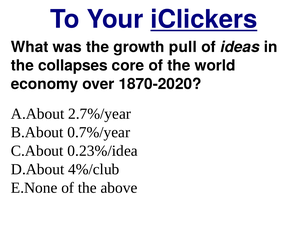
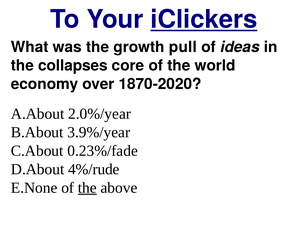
2.7%/year: 2.7%/year -> 2.0%/year (100, 114)
0.7%/year: 0.7%/year -> 3.9%/year (99, 132)
0.23%/idea: 0.23%/idea -> 0.23%/fade (103, 151)
4%/club: 4%/club -> 4%/rude (94, 169)
the underline: none -> present (87, 188)
